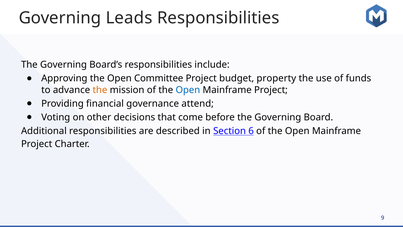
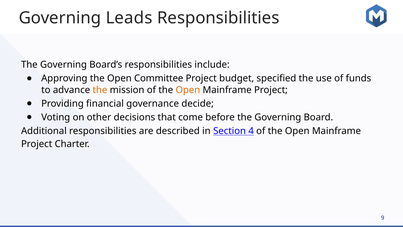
property: property -> specified (276, 78)
Open colour: blue -> orange (188, 90)
attend: attend -> decide (198, 103)
6: 6 -> 4 (251, 131)
